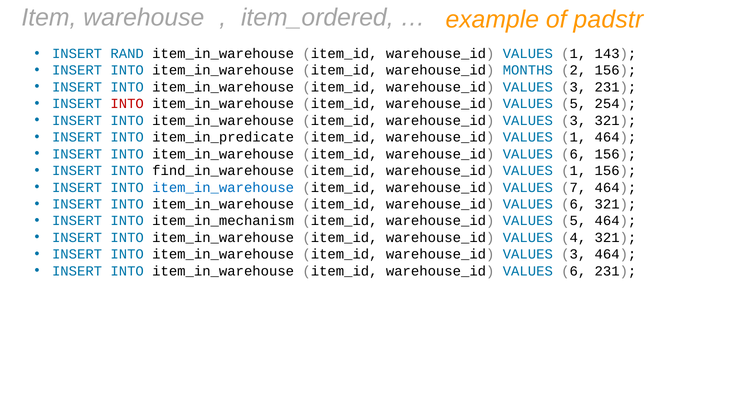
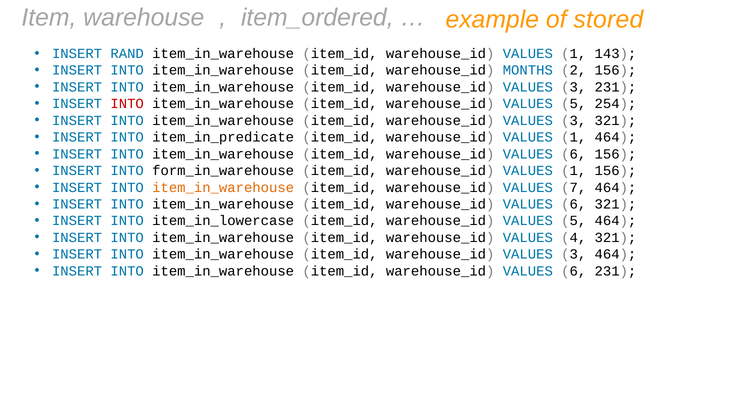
padstr: padstr -> stored (608, 19)
find_in_warehouse: find_in_warehouse -> form_in_warehouse (223, 170)
item_in_warehouse colour: blue -> orange (223, 187)
item_in_mechanism: item_in_mechanism -> item_in_lowercase (223, 221)
